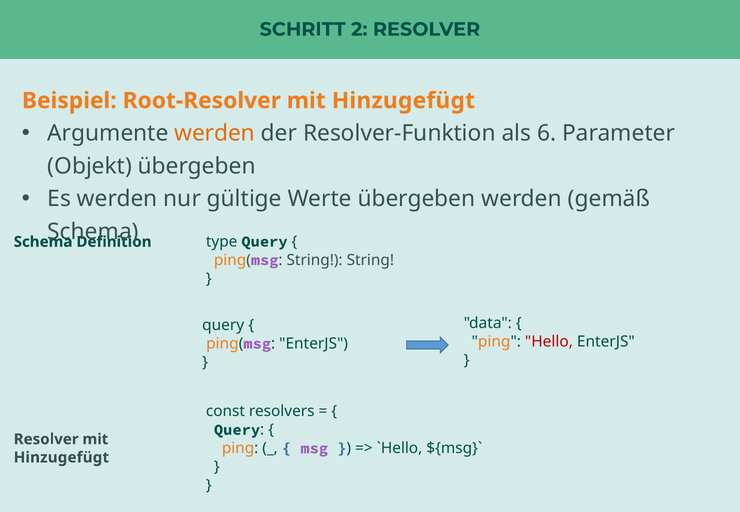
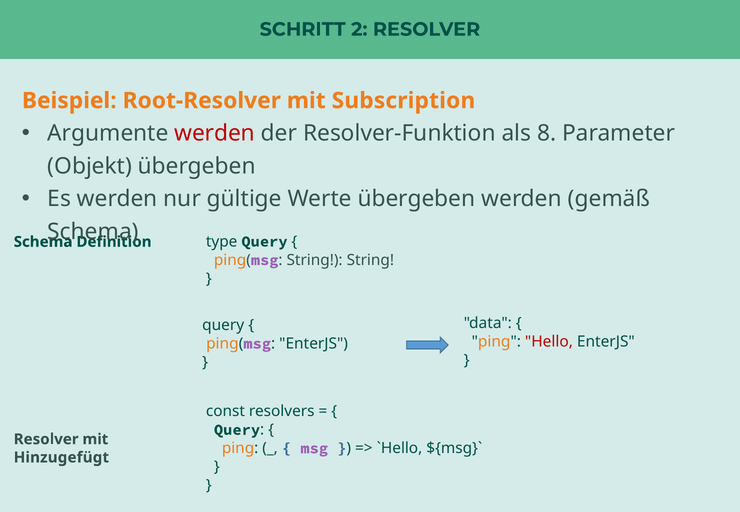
Root-Resolver mit Hinzugefügt: Hinzugefügt -> Subscription (403, 101)
werden colour: orange -> red (215, 134)
6: 6 -> 8 (547, 134)
